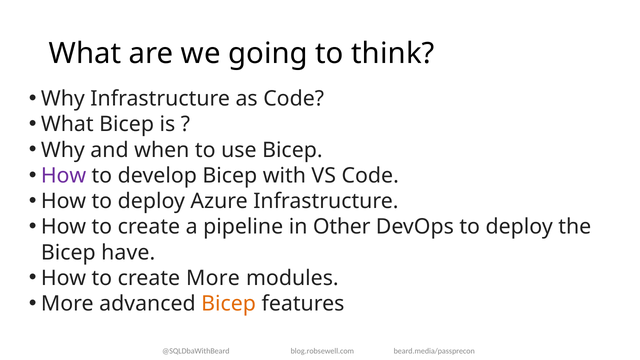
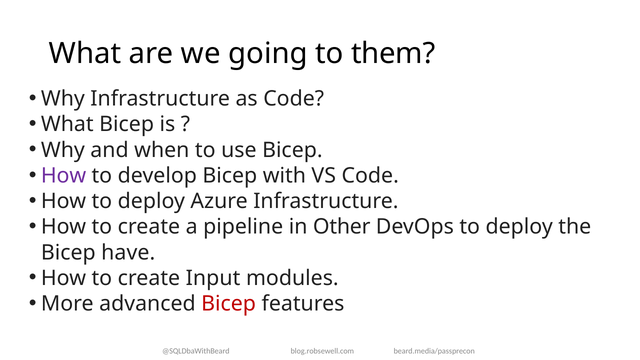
think: think -> them (393, 54)
create More: More -> Input (213, 278)
Bicep colour: orange -> red (229, 304)
